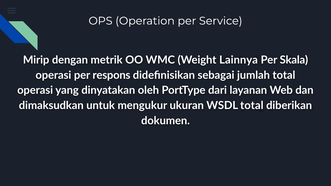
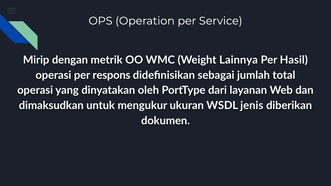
Skala: Skala -> Hasil (294, 60)
WSDL total: total -> jenis (252, 106)
